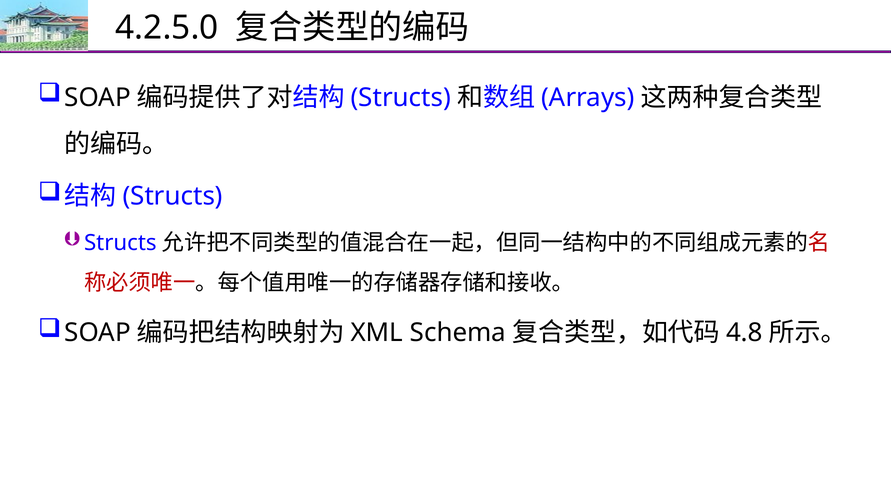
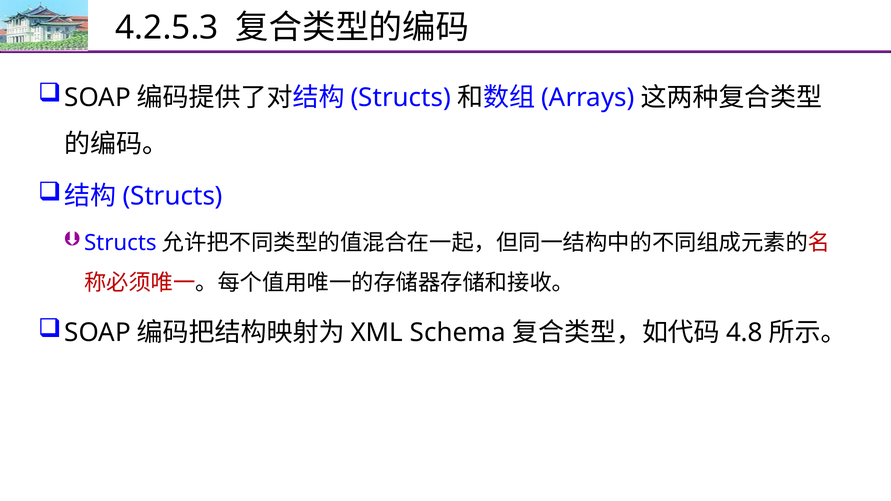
4.2.5.0: 4.2.5.0 -> 4.2.5.3 (167, 28)
